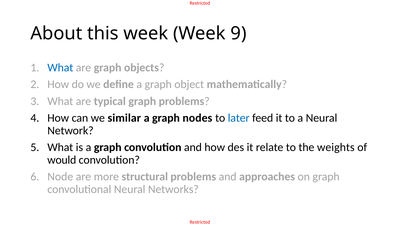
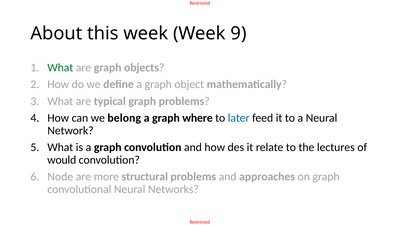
What colour: blue -> green (60, 68)
similar: similar -> belong (124, 118)
nodes: nodes -> where (198, 118)
weights: weights -> lectures (336, 147)
